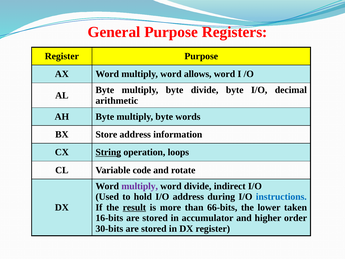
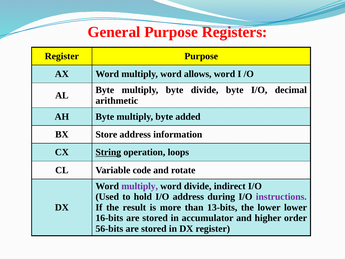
words: words -> added (188, 117)
instructions colour: blue -> purple (281, 197)
result underline: present -> none (134, 207)
66-bits: 66-bits -> 13-bits (222, 207)
lower taken: taken -> lower (296, 207)
30-bits: 30-bits -> 56-bits (109, 228)
